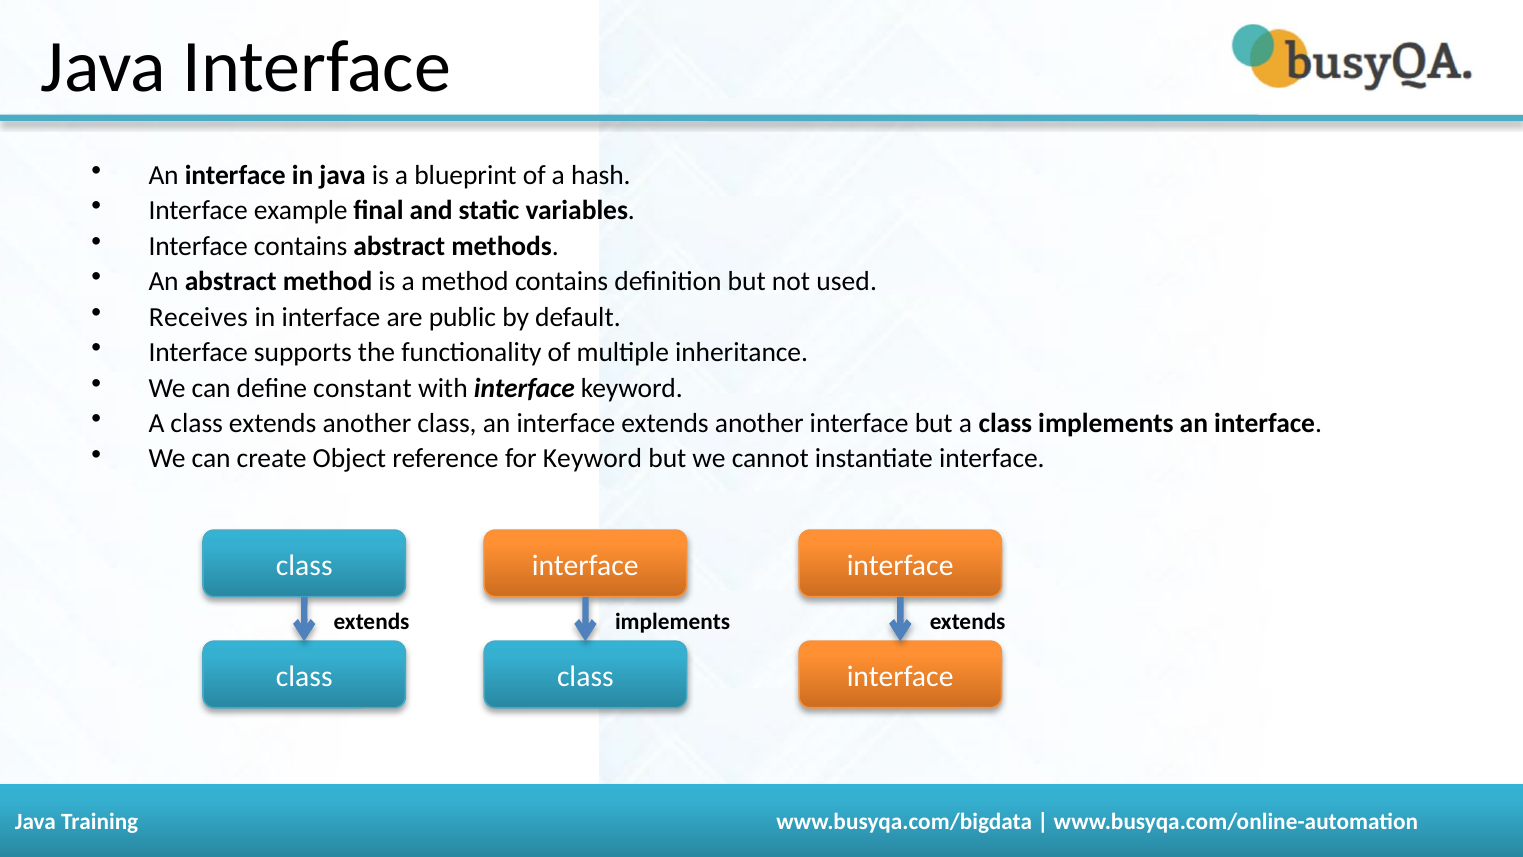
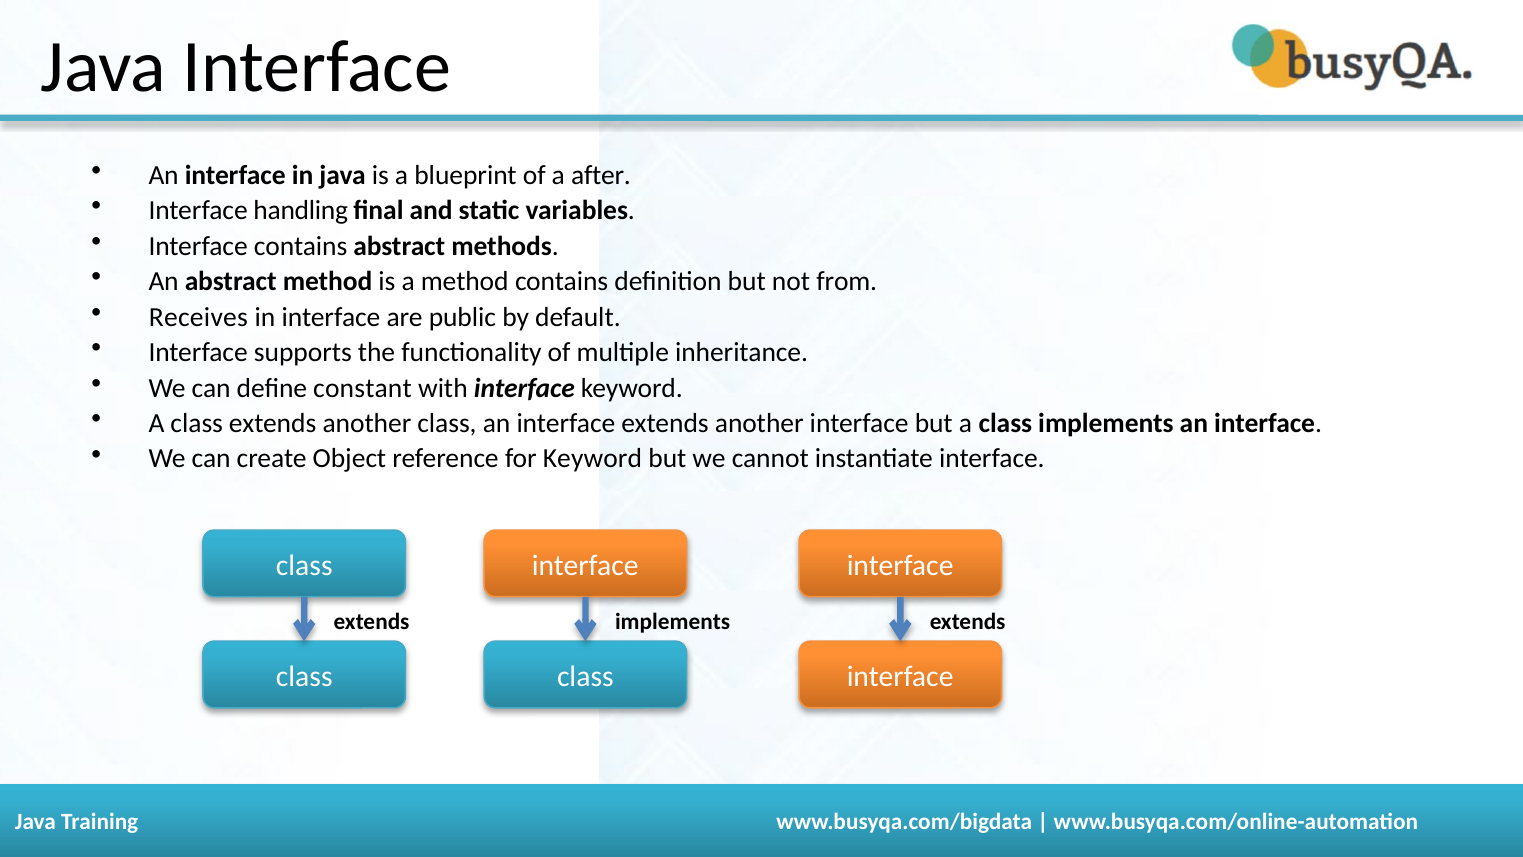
hash: hash -> after (601, 175)
example: example -> handling (301, 211)
used: used -> from (847, 281)
